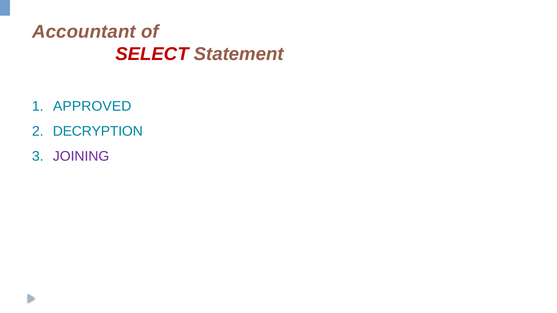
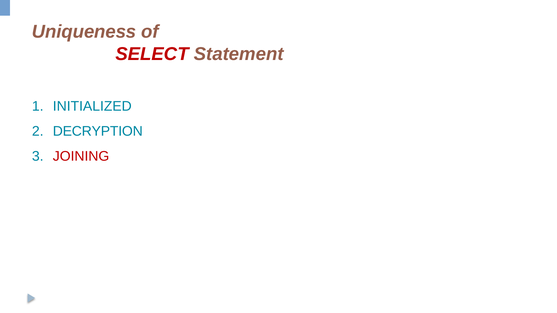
Accountant: Accountant -> Uniqueness (84, 32)
APPROVED: APPROVED -> INITIALIZED (92, 106)
JOINING colour: purple -> red (81, 156)
